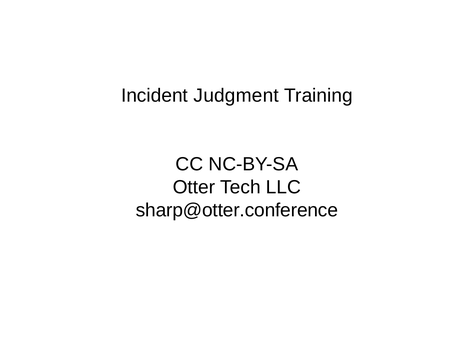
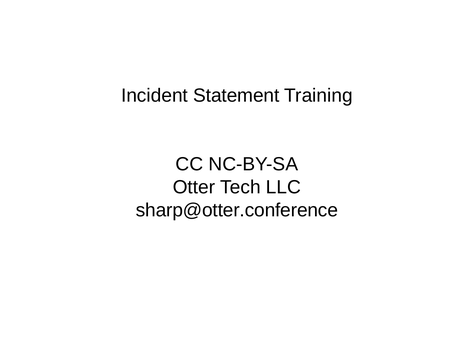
Judgment: Judgment -> Statement (236, 96)
